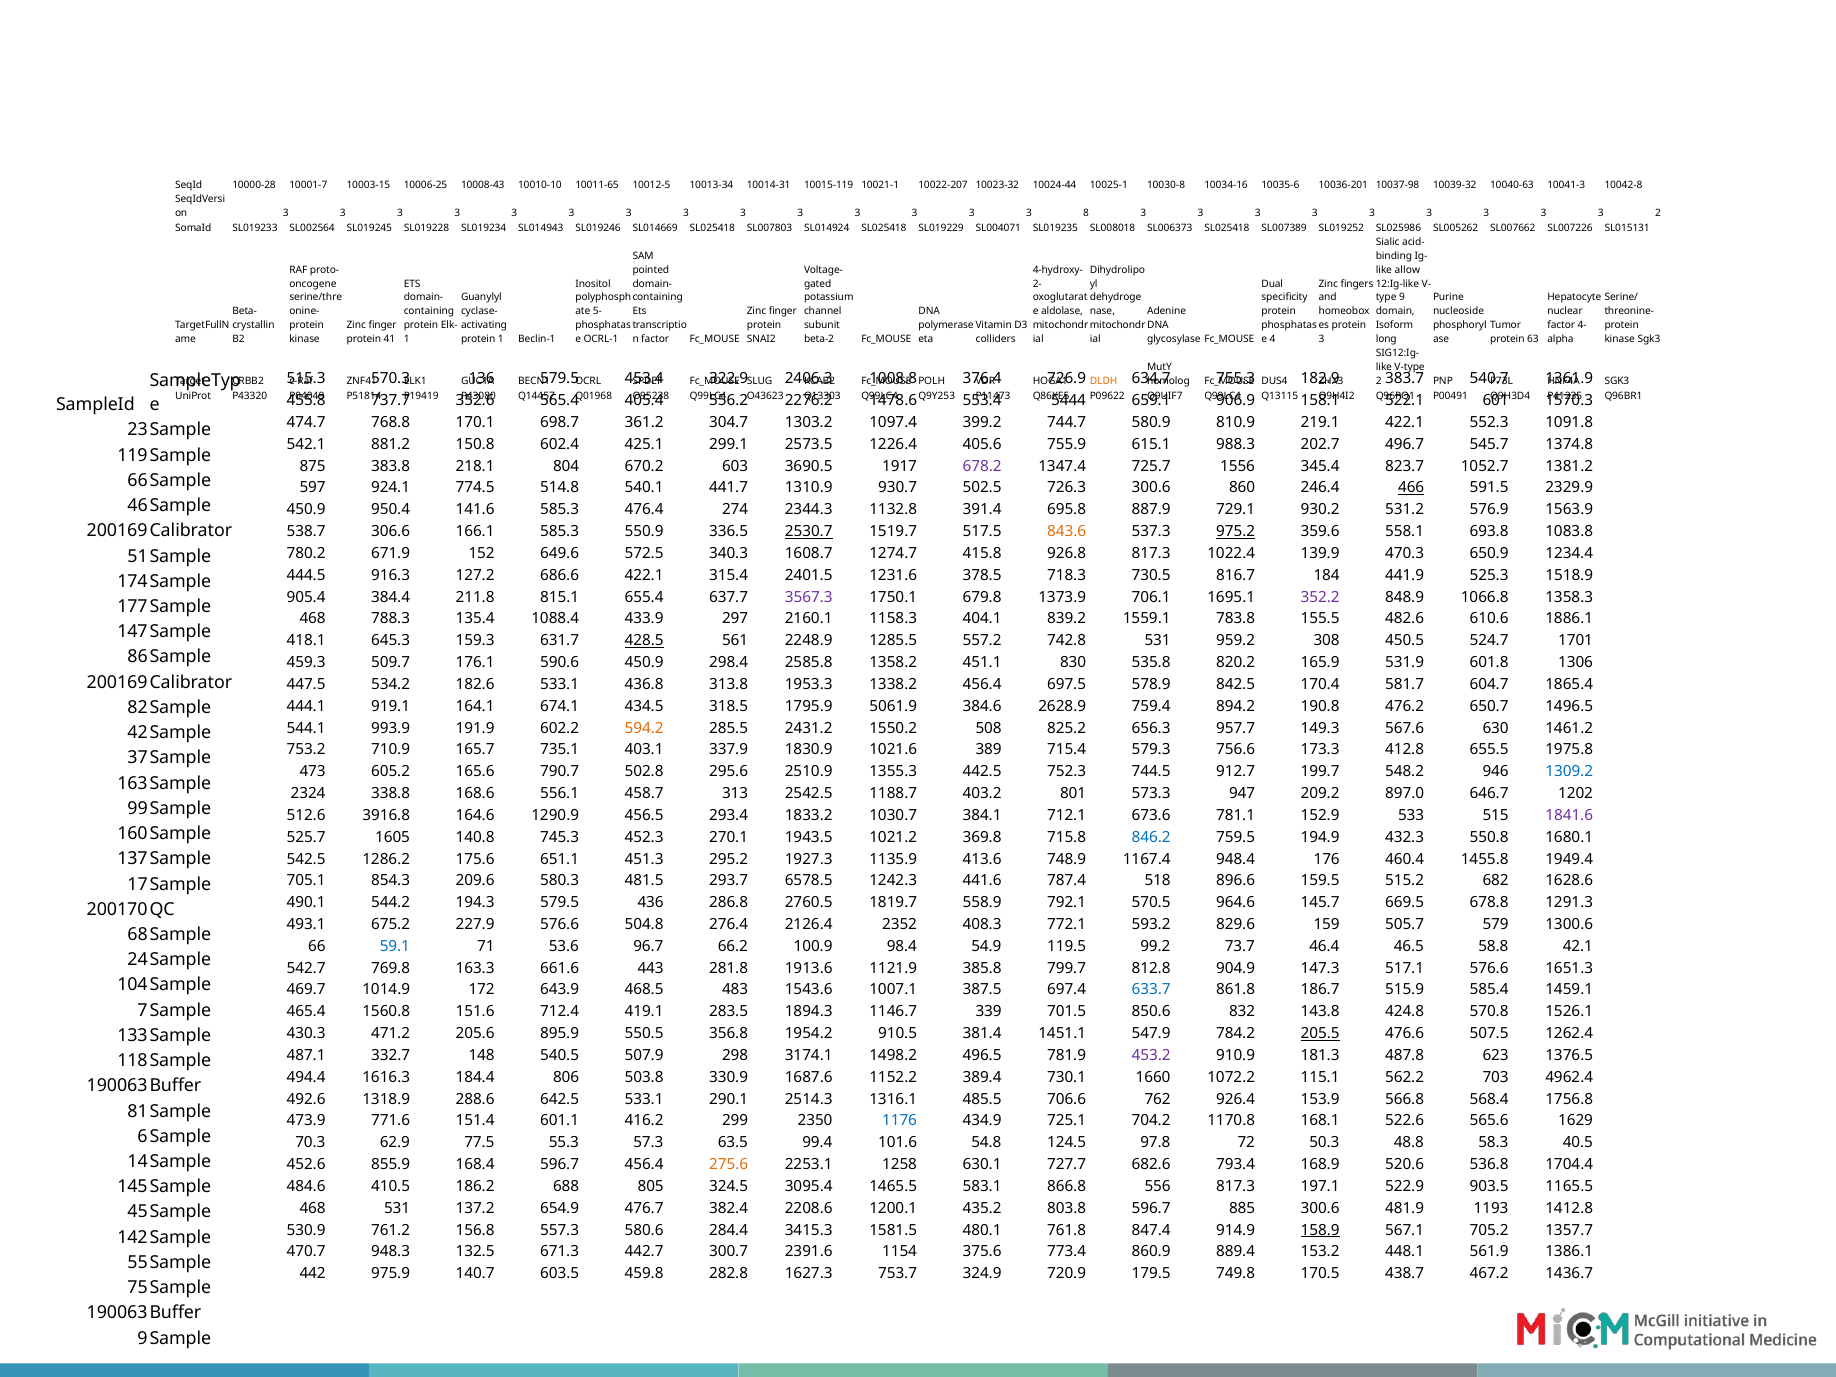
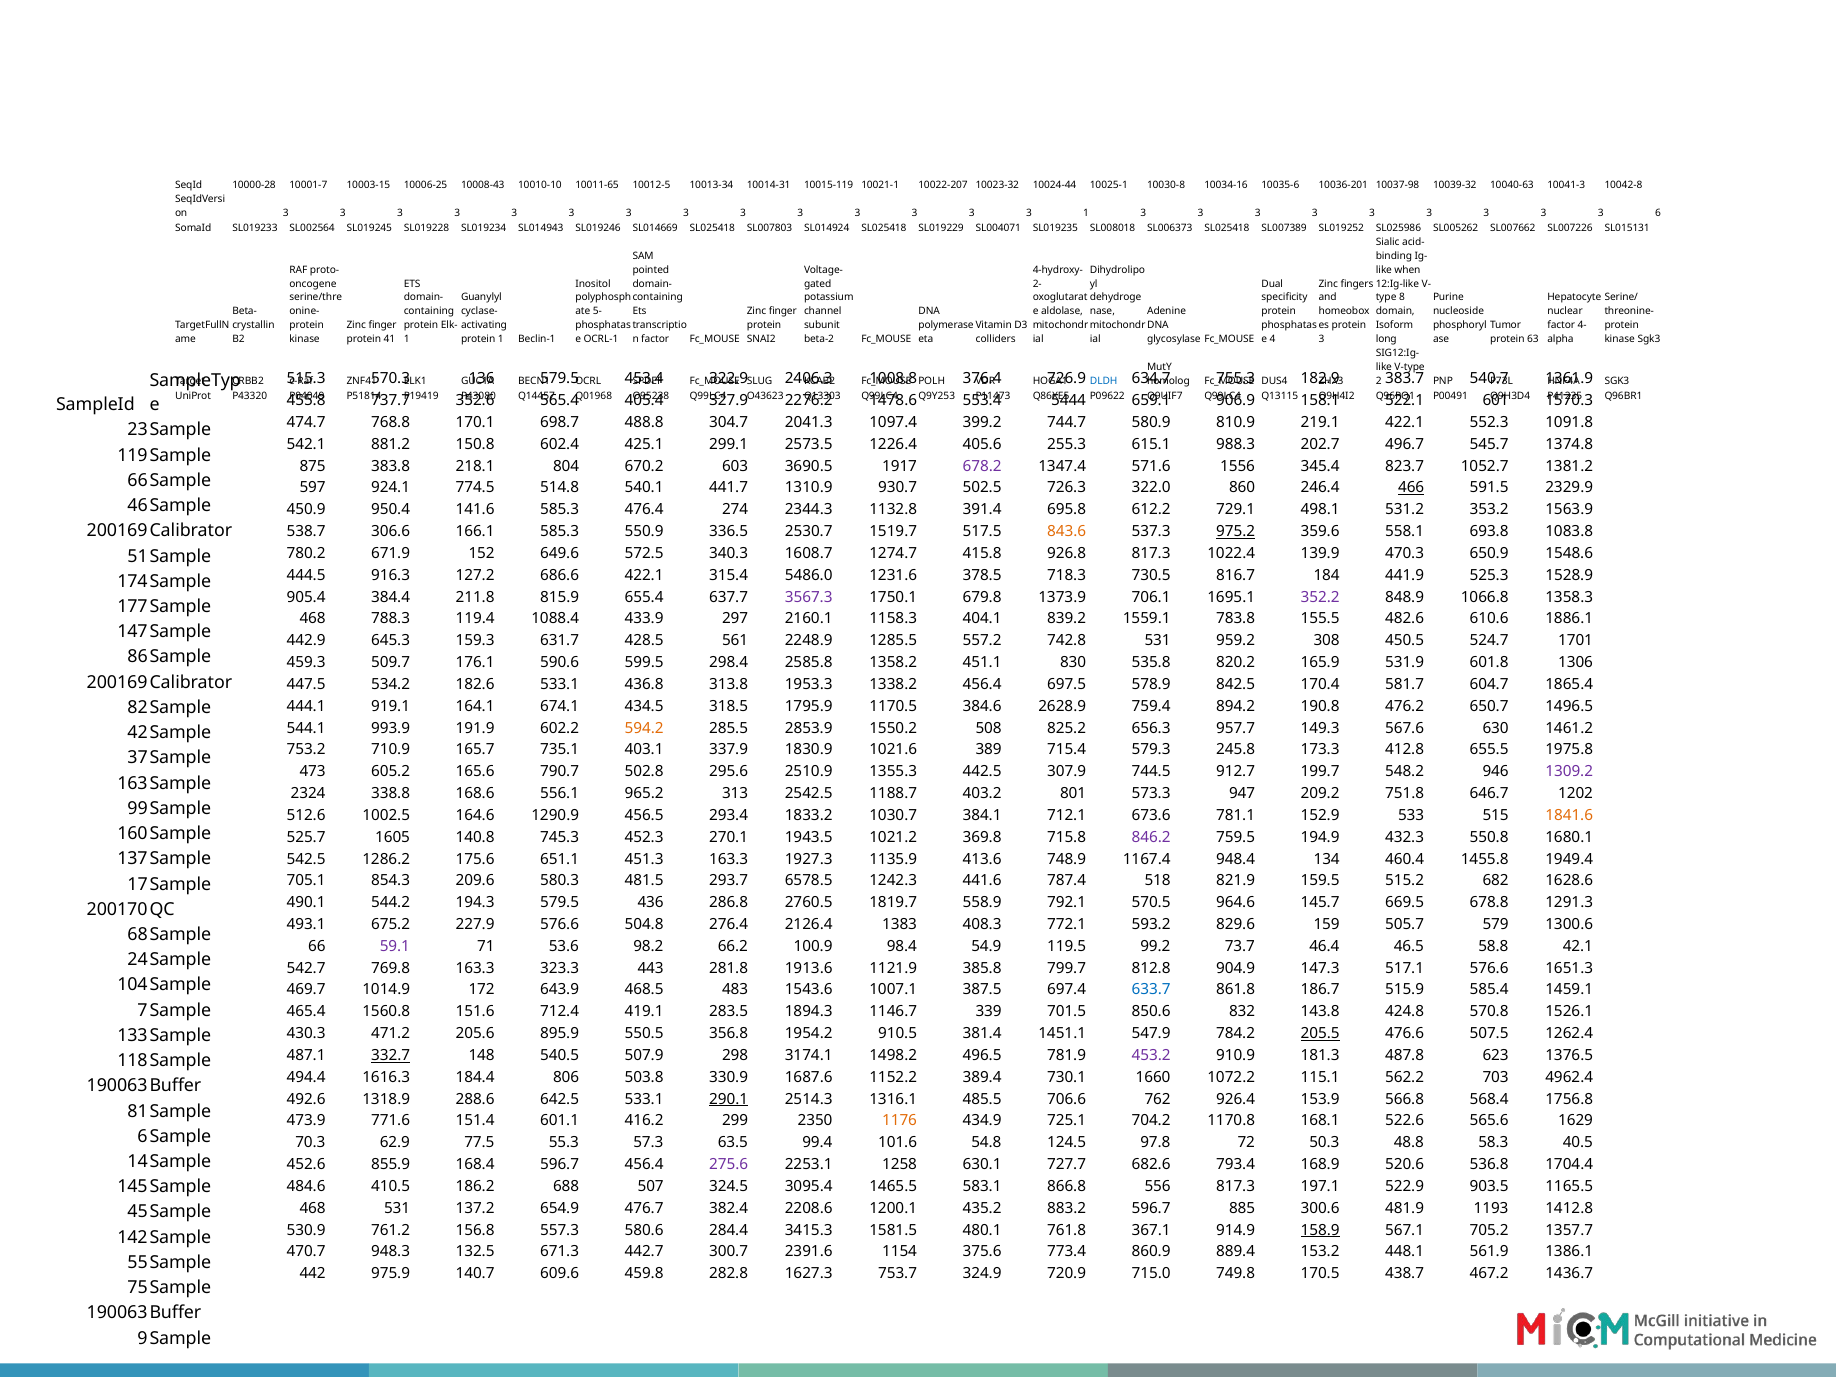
3 8: 8 -> 1 (1086, 213)
3 2: 2 -> 6 (1658, 213)
allow: allow -> when (1407, 270)
9: 9 -> 8 (1402, 298)
DLDH colour: orange -> blue (1104, 381)
556.2: 556.2 -> 327.9 (729, 401)
361.2: 361.2 -> 488.8 (644, 422)
1303.2: 1303.2 -> 2041.3 (809, 422)
755.9: 755.9 -> 255.3 (1067, 444)
725.7: 725.7 -> 571.6 (1151, 466)
726.3 300.6: 300.6 -> 322.0 (1151, 488)
887.9: 887.9 -> 612.2 (1151, 510)
930.2: 930.2 -> 498.1 (1320, 510)
576.9: 576.9 -> 353.2 (1489, 510)
2530.7 underline: present -> none (809, 532)
1234.4: 1234.4 -> 1548.6 (1569, 553)
2401.5: 2401.5 -> 5486.0 (809, 575)
1518.9: 1518.9 -> 1528.9 (1569, 575)
815.1: 815.1 -> 815.9 (560, 597)
135.4: 135.4 -> 119.4 (475, 619)
418.1: 418.1 -> 442.9 (306, 641)
428.5 underline: present -> none (644, 641)
590.6 450.9: 450.9 -> 599.5 (644, 662)
5061.9: 5061.9 -> 1170.5 (893, 706)
2431.2: 2431.2 -> 2853.9 (809, 728)
756.6: 756.6 -> 245.8 (1236, 750)
752.3: 752.3 -> 307.9 (1067, 772)
1309.2 colour: blue -> purple (1569, 772)
458.7: 458.7 -> 965.2 (644, 793)
897.0: 897.0 -> 751.8 (1405, 793)
3916.8: 3916.8 -> 1002.5 (386, 815)
1841.6 colour: purple -> orange (1569, 815)
846.2 colour: blue -> purple (1151, 837)
451.3 295.2: 295.2 -> 163.3 (729, 859)
176: 176 -> 134 (1327, 859)
896.6: 896.6 -> 821.9 (1236, 881)
2352: 2352 -> 1383 (900, 924)
59.1 colour: blue -> purple (395, 946)
96.7: 96.7 -> 98.2 (648, 946)
661.6: 661.6 -> 323.3 (560, 968)
332.7 underline: none -> present (391, 1055)
290.1 underline: none -> present (729, 1099)
1176 colour: blue -> orange (900, 1121)
275.6 colour: orange -> purple (729, 1165)
805: 805 -> 507 (651, 1186)
803.8: 803.8 -> 883.2 (1067, 1208)
847.4: 847.4 -> 367.1 (1151, 1230)
603.5: 603.5 -> 609.6 (560, 1274)
179.5: 179.5 -> 715.0 (1151, 1274)
